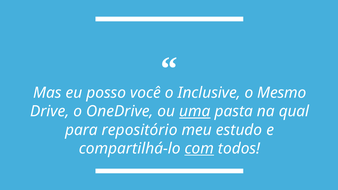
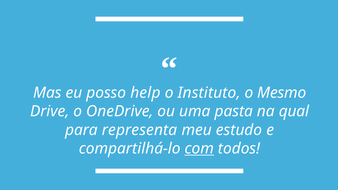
você: você -> help (145, 93)
Inclusive: Inclusive -> Instituto (209, 93)
uma underline: present -> none (195, 111)
repositório: repositório -> representa (140, 130)
